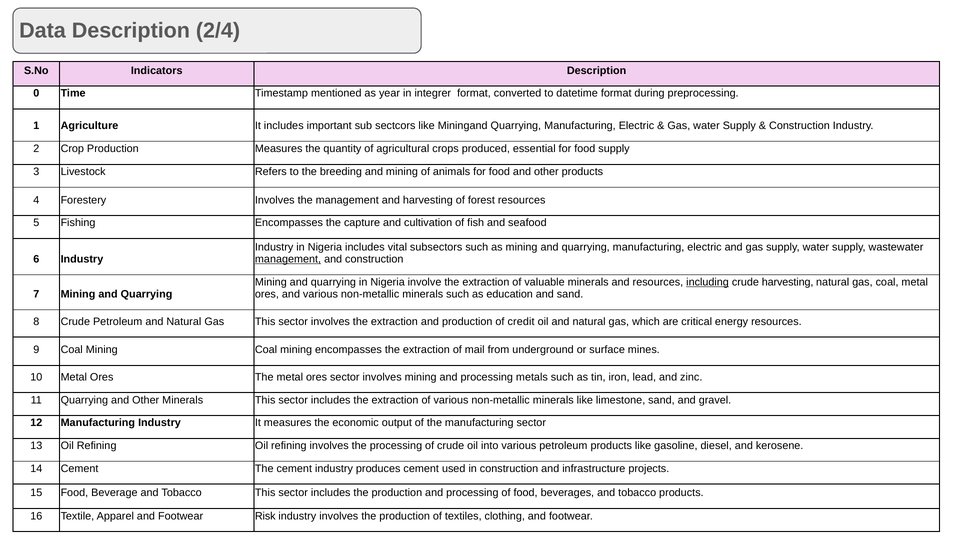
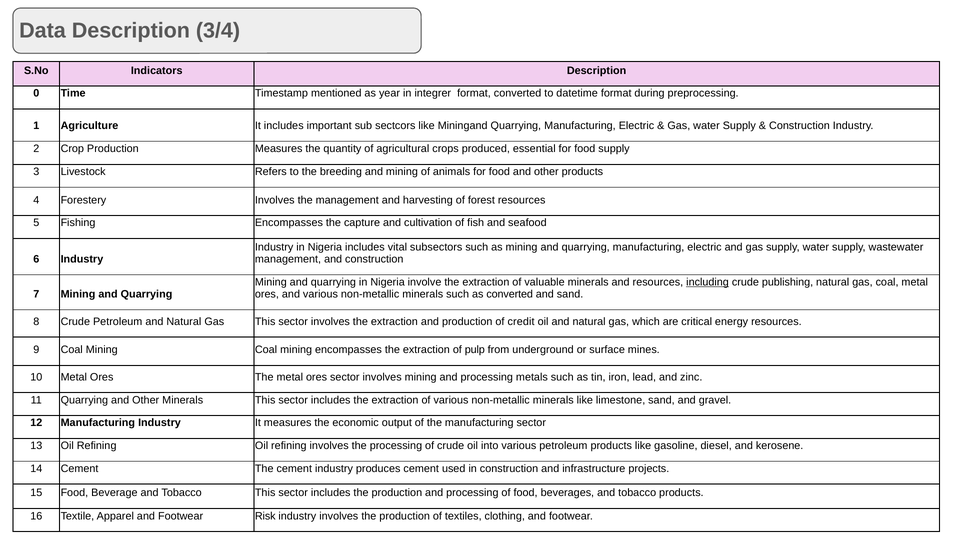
2/4: 2/4 -> 3/4 (218, 31)
management underline: present -> none (288, 259)
crude harvesting: harvesting -> publishing (788, 282)
as education: education -> converted (510, 294)
mail: mail -> pulp (475, 350)
